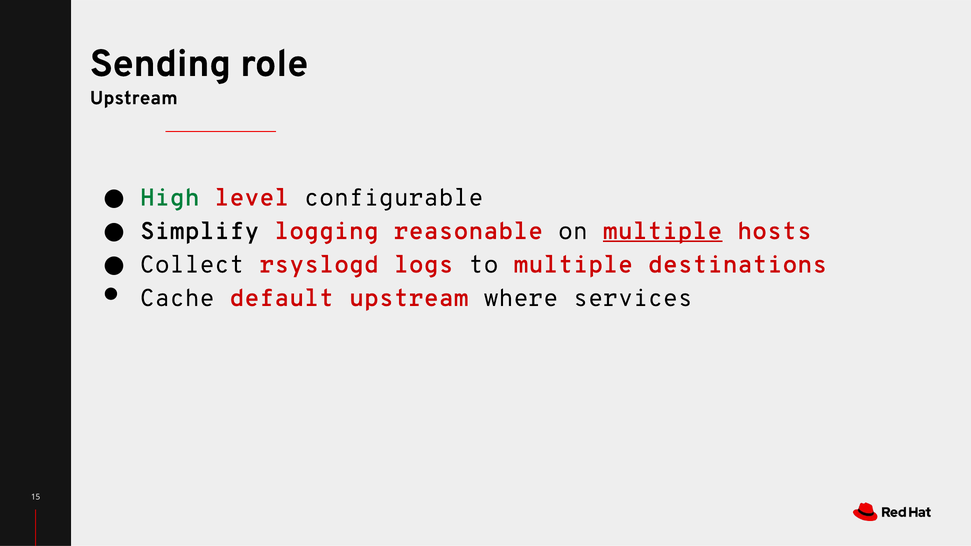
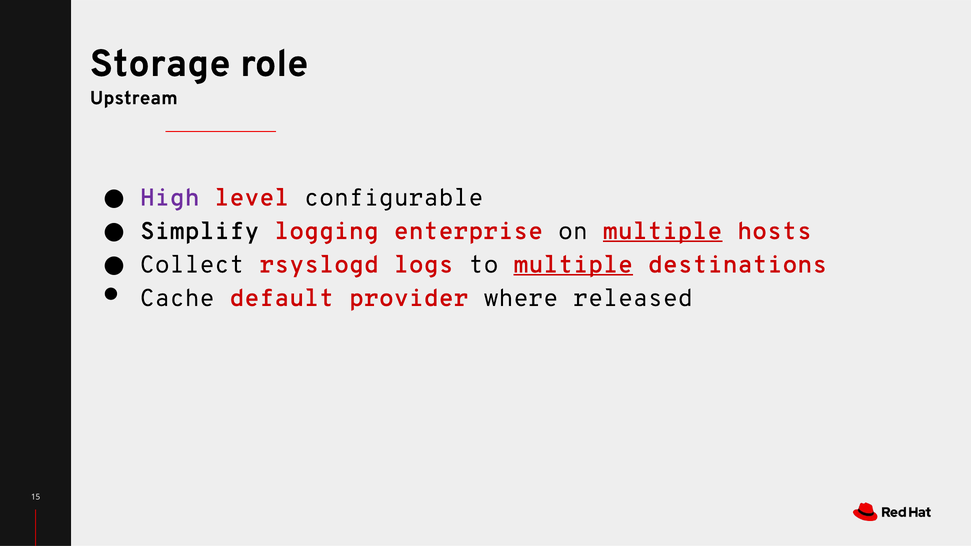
Sending: Sending -> Storage (160, 64)
High colour: green -> purple (170, 198)
reasonable: reasonable -> enterprise (468, 231)
multiple underline: none -> present (573, 265)
default upstream: upstream -> provider (409, 298)
services: services -> released (633, 298)
